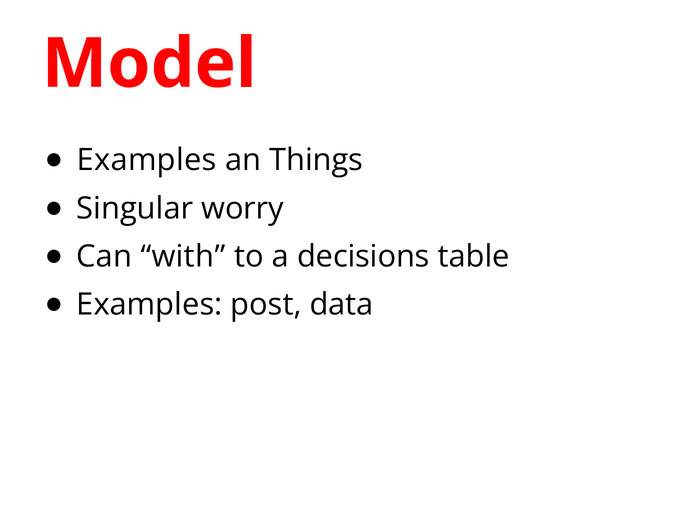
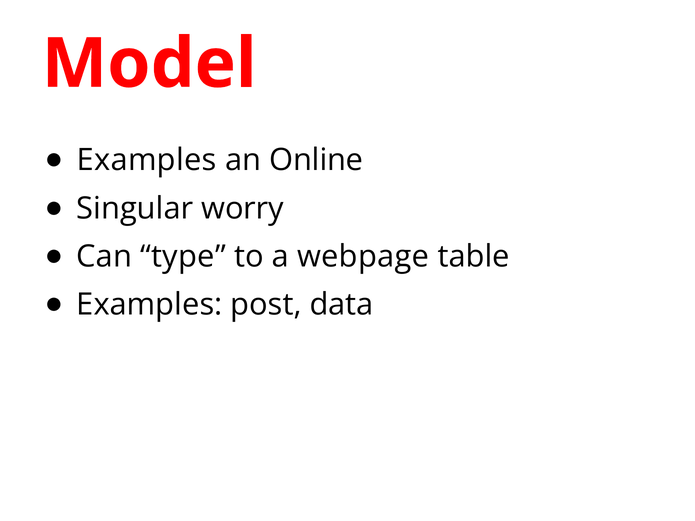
Things: Things -> Online (316, 160)
with: with -> type (183, 257)
decisions: decisions -> webpage (363, 257)
